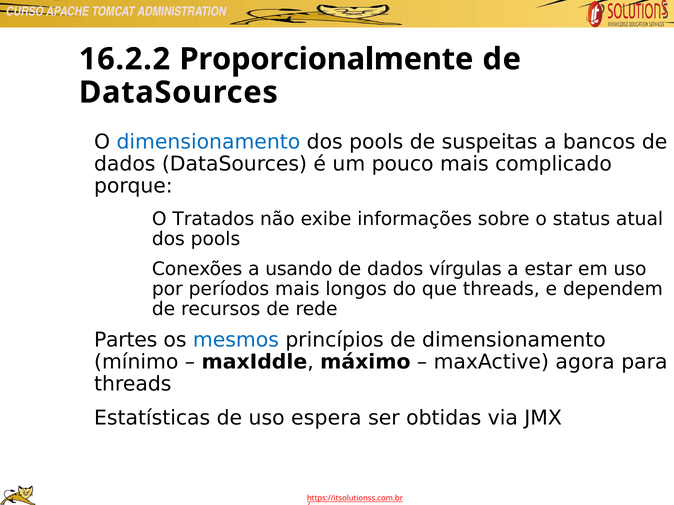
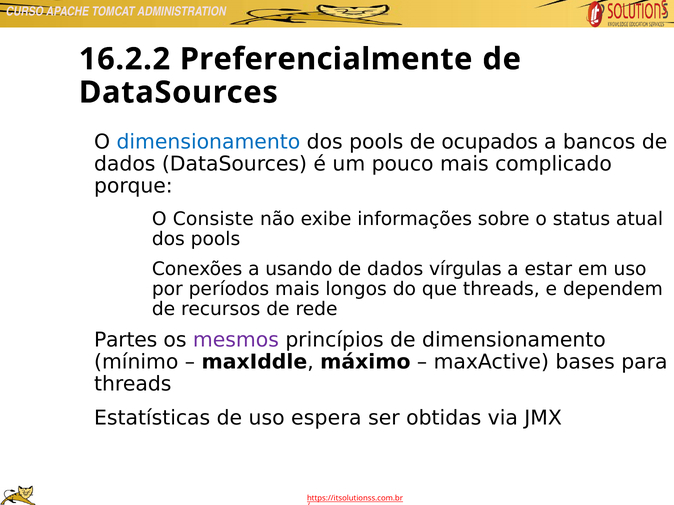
Proporcionalmente: Proporcionalmente -> Preferencialmente (326, 59)
suspeitas: suspeitas -> ocupados (490, 142)
Tratados: Tratados -> Consiste (213, 219)
mesmos colour: blue -> purple (236, 340)
agora: agora -> bases (585, 362)
